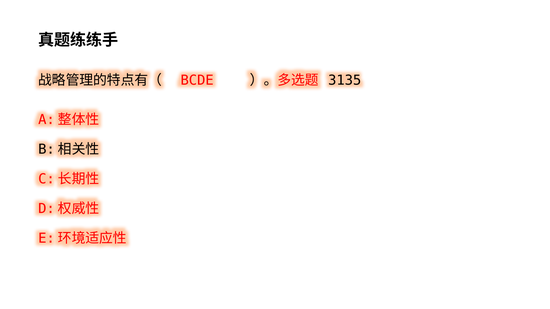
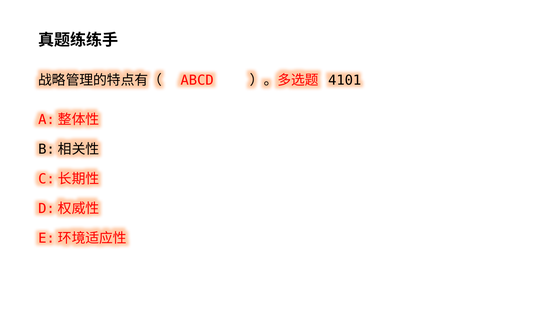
BCDE: BCDE -> ABCD (197, 80)
3135: 3135 -> 4101 (345, 80)
